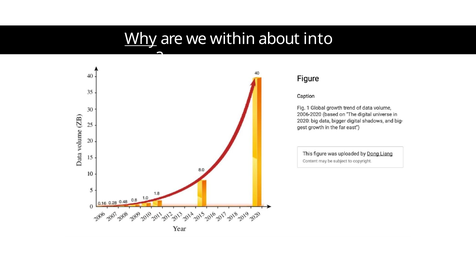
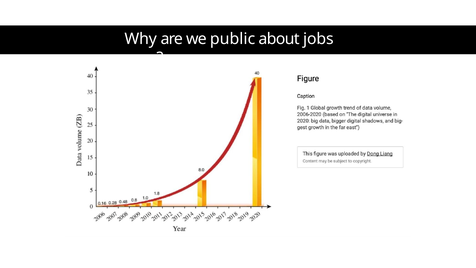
Why underline: present -> none (141, 39)
within: within -> public (233, 39)
into: into -> jobs (318, 39)
